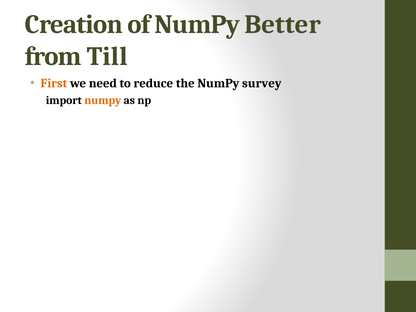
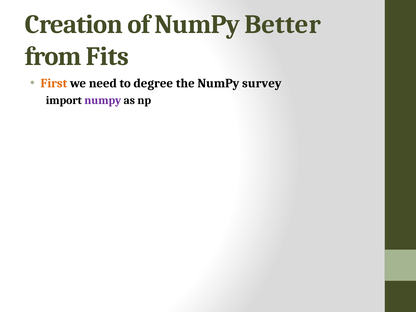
Till: Till -> Fits (107, 56)
reduce: reduce -> degree (153, 83)
numpy colour: orange -> purple (103, 100)
